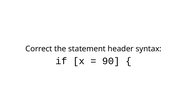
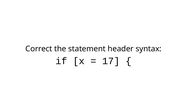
90: 90 -> 17 (111, 61)
